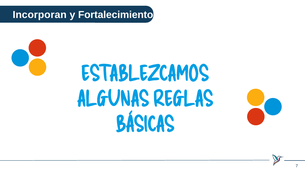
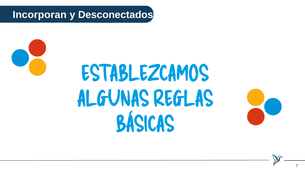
Fortalecimiento: Fortalecimiento -> Desconectados (116, 15)
